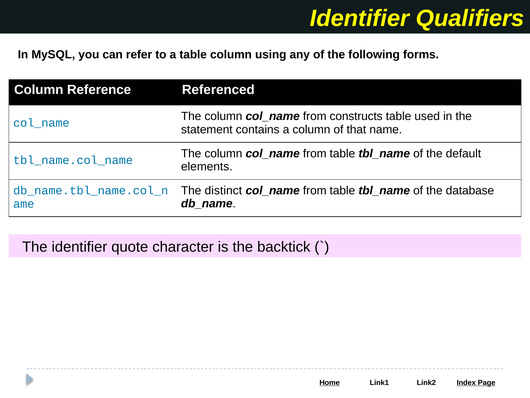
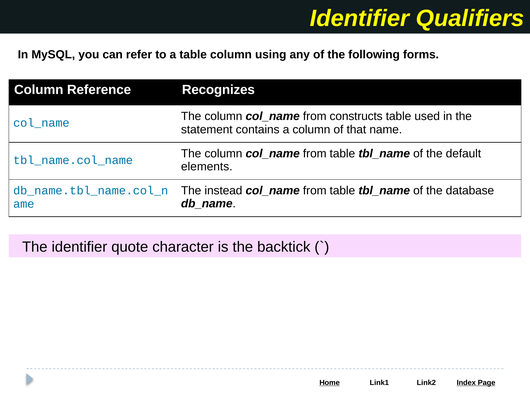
Referenced: Referenced -> Recognizes (218, 90)
distinct: distinct -> instead (223, 190)
